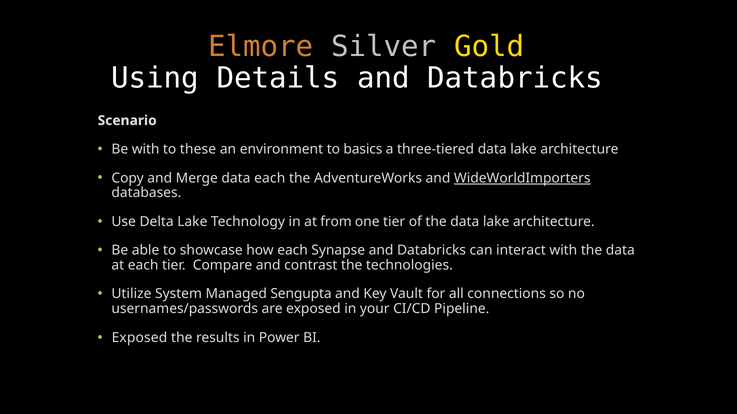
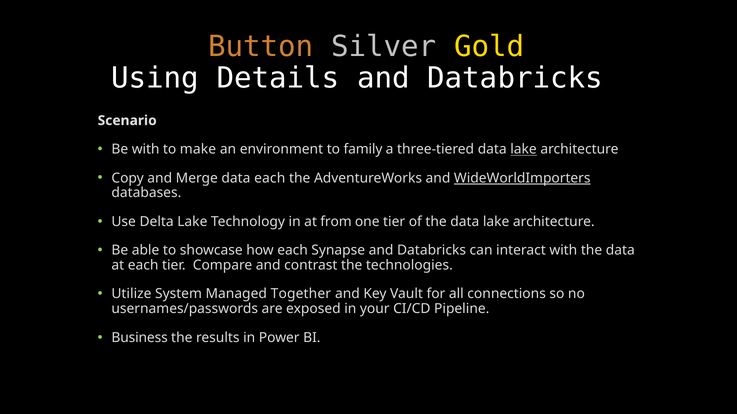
Elmore: Elmore -> Button (261, 46)
these: these -> make (198, 149)
basics: basics -> family (363, 149)
lake underline: none -> present (524, 149)
Sengupta: Sengupta -> Together (301, 294)
Exposed: Exposed -> Business (140, 338)
